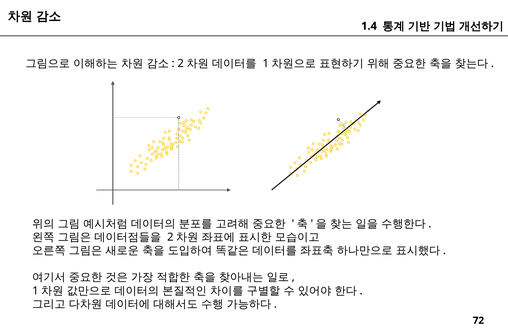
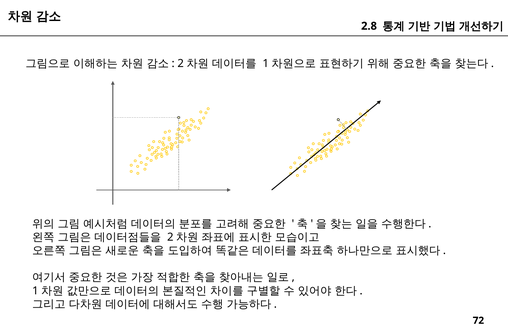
1.4: 1.4 -> 2.8 (369, 26)
